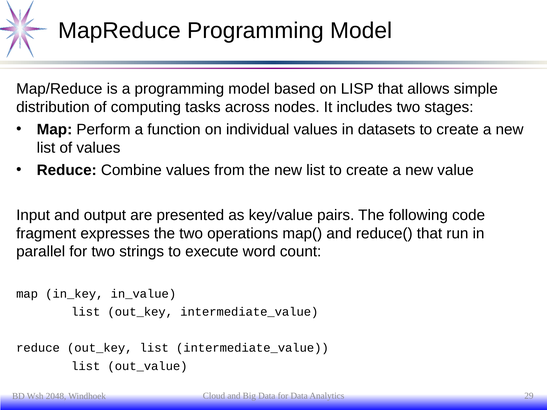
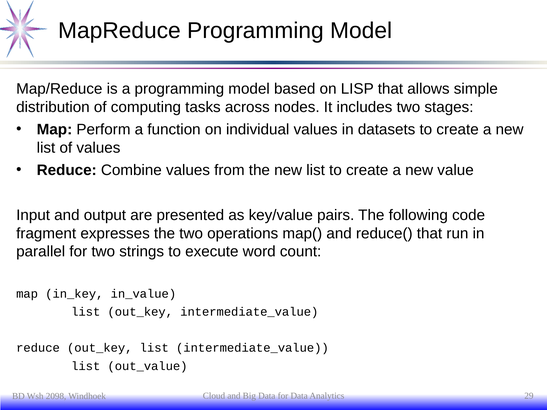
2048: 2048 -> 2098 (56, 396)
